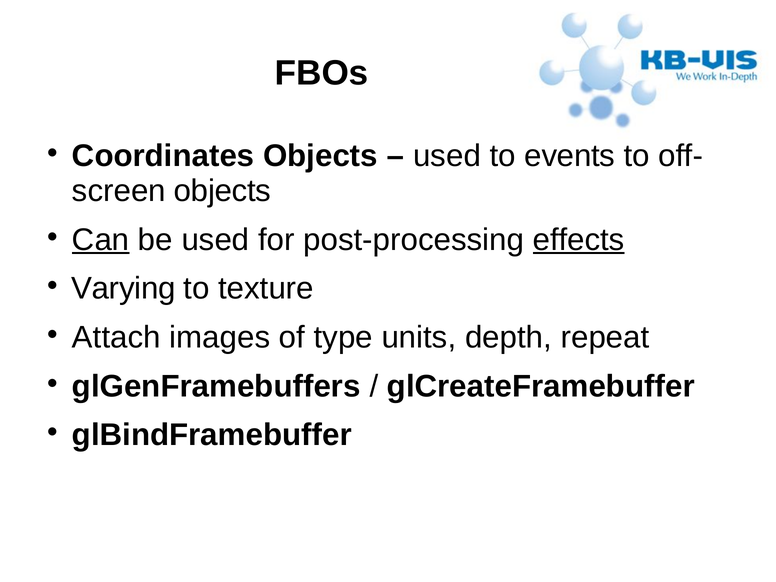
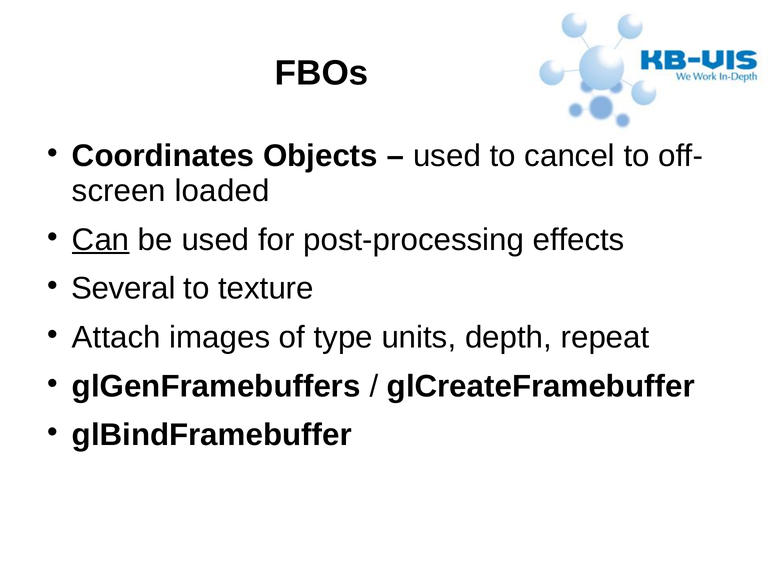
events: events -> cancel (570, 156)
objects: objects -> loaded (222, 191)
effects underline: present -> none (579, 240)
Varying: Varying -> Several (123, 289)
